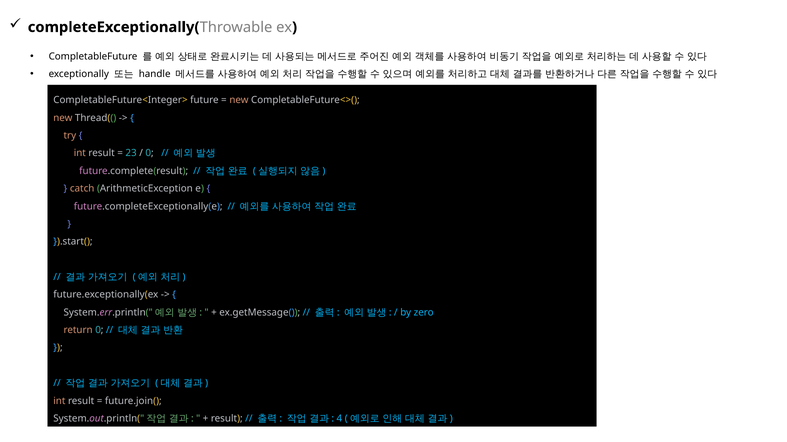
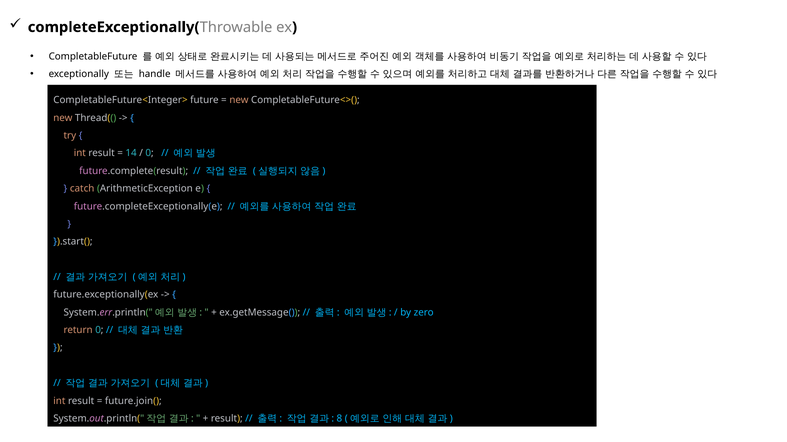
23: 23 -> 14 (131, 153)
4: 4 -> 8 (339, 419)
